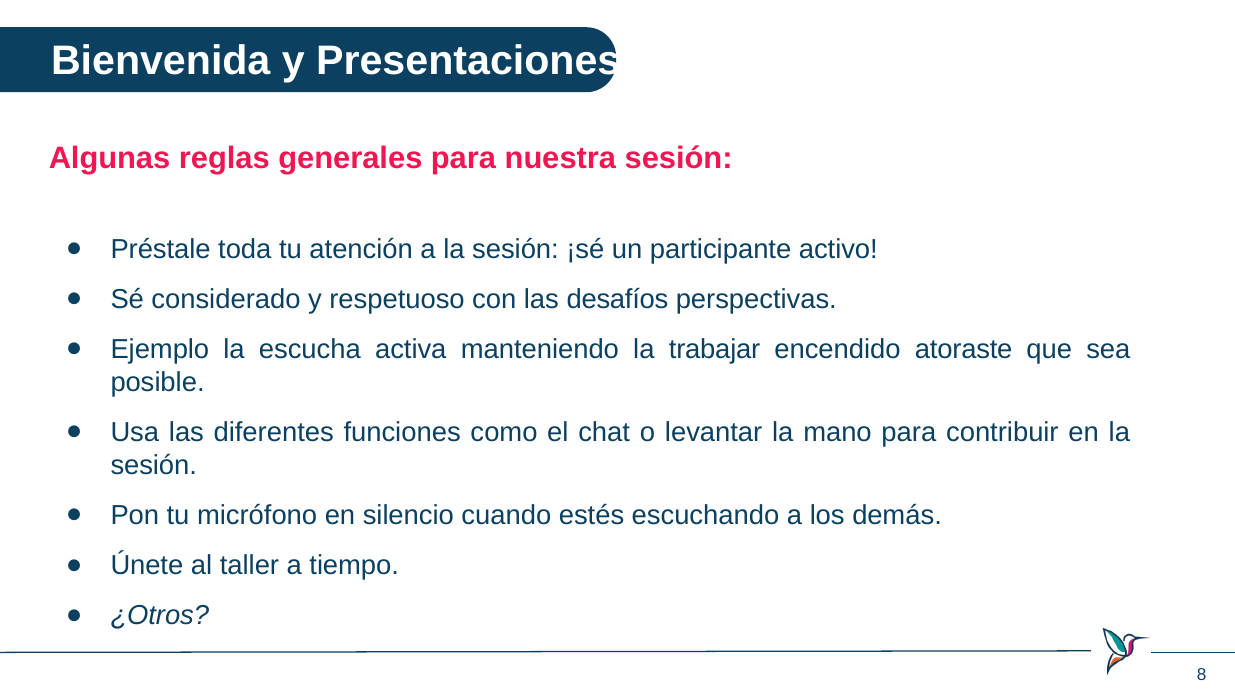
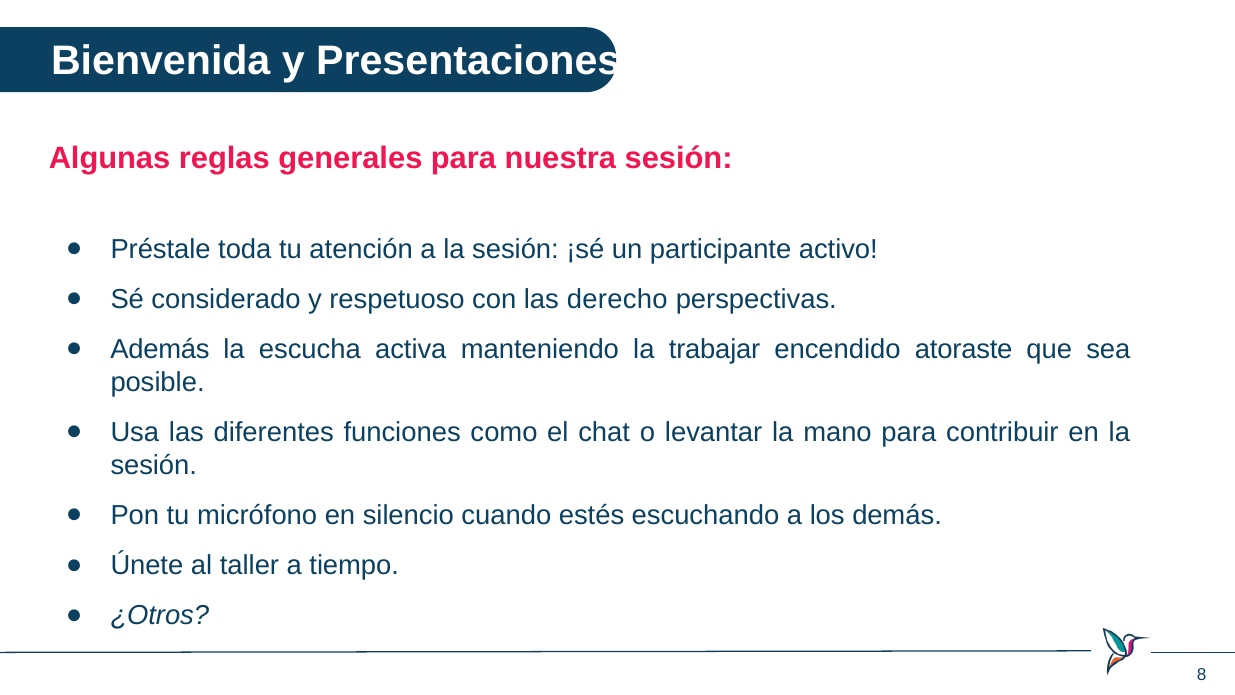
desafíos: desafíos -> derecho (617, 299)
Ejemplo: Ejemplo -> Además (160, 349)
